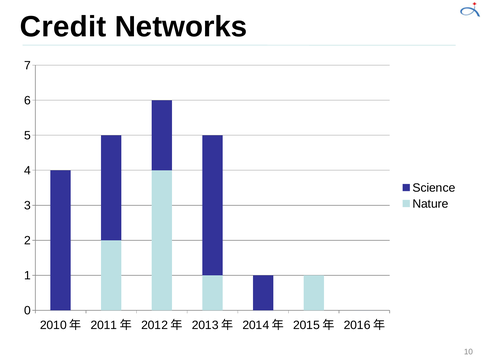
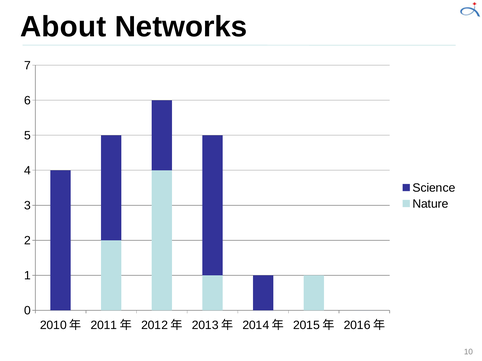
Credit: Credit -> About (63, 27)
